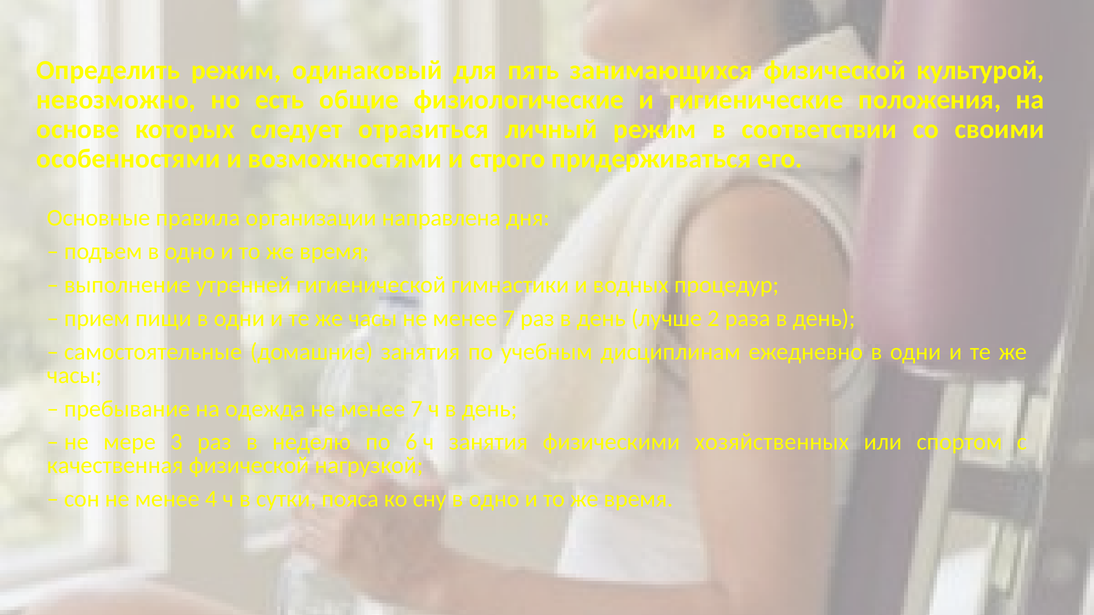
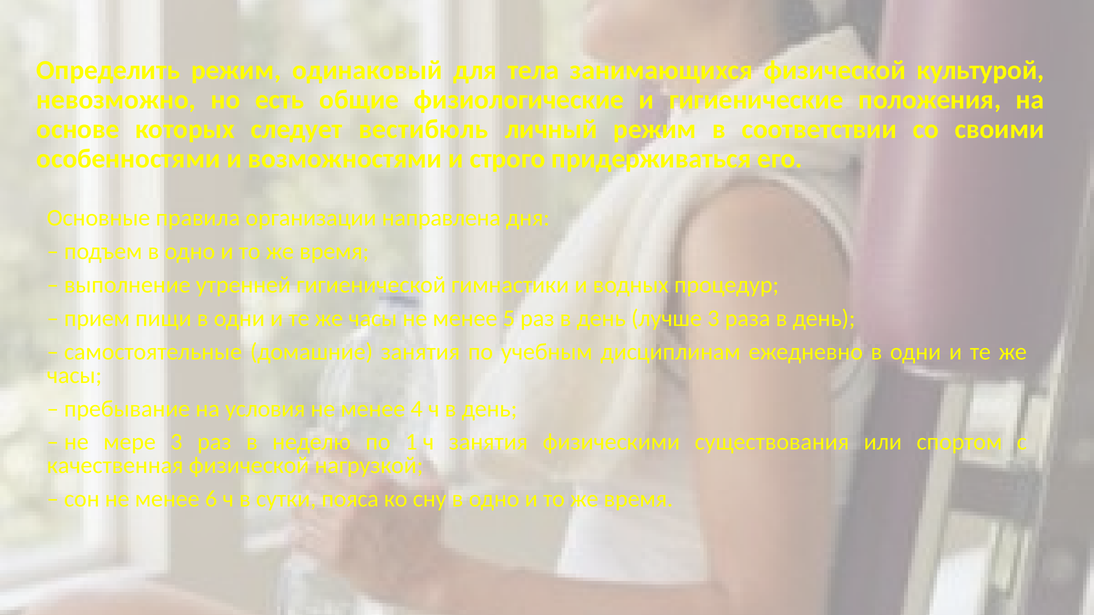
пять: пять -> тела (534, 70)
отразиться: отразиться -> вестибюль (424, 129)
часы не менее 7: 7 -> 5 (509, 319)
лучше 2: 2 -> 3 (713, 319)
одежда: одежда -> условия (265, 409)
7: 7 -> 4 (417, 409)
6: 6 -> 1 (411, 442)
хозяйственных: хозяйственных -> существования (772, 442)
4: 4 -> 6 (211, 499)
